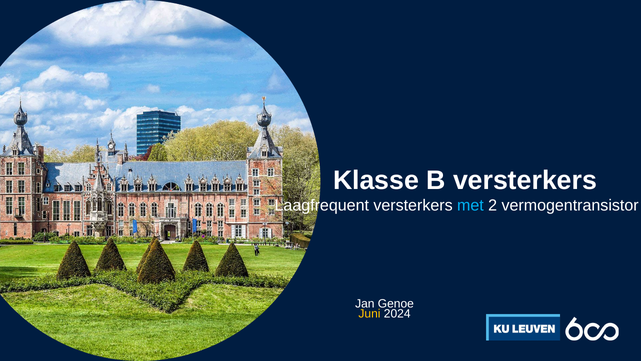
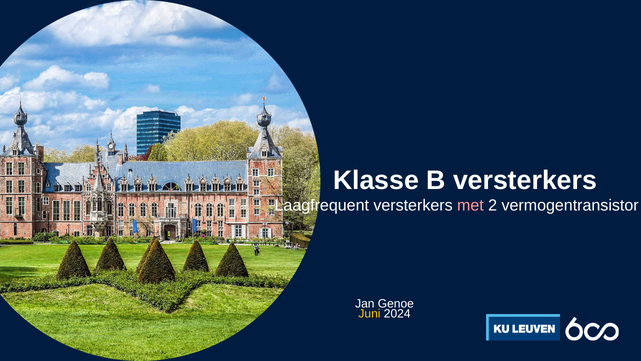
met colour: light blue -> pink (470, 205)
